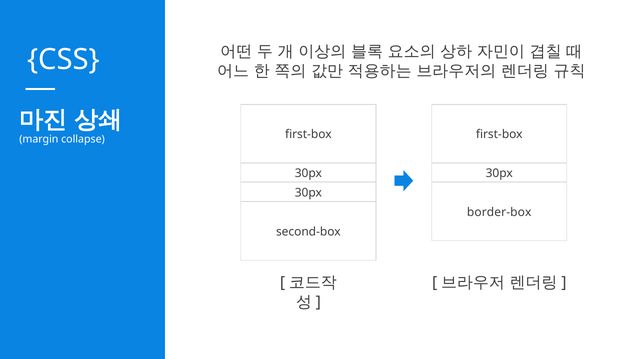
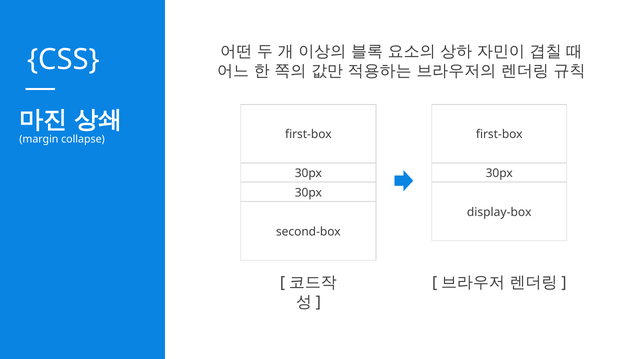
border-box: border-box -> display-box (499, 212)
